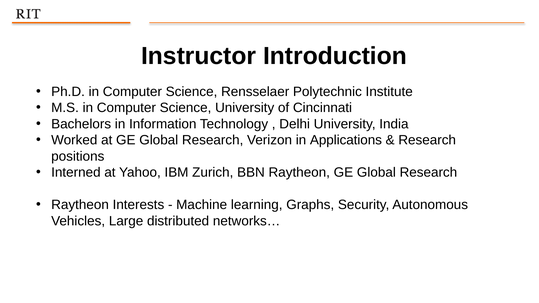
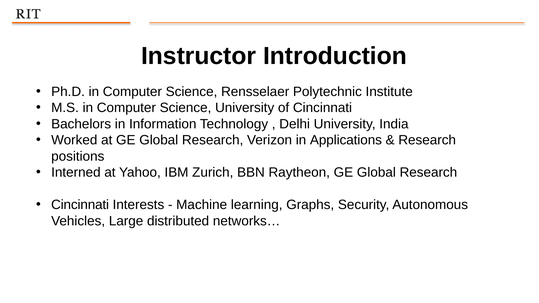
Raytheon: Raytheon -> Cincinnati (80, 205)
